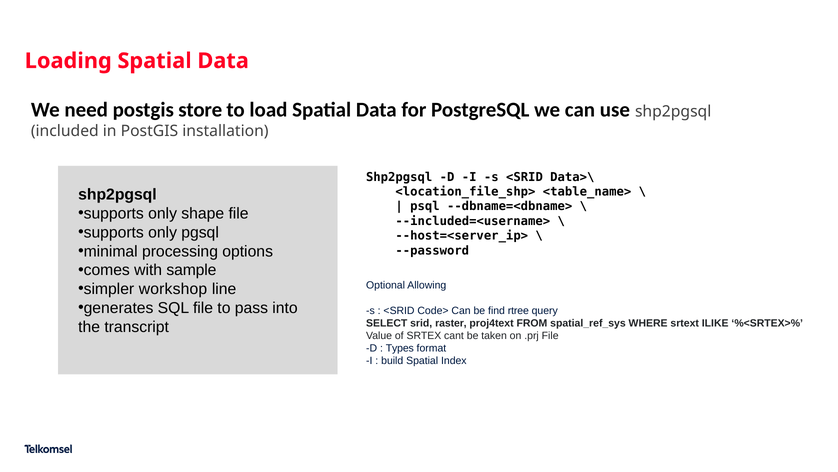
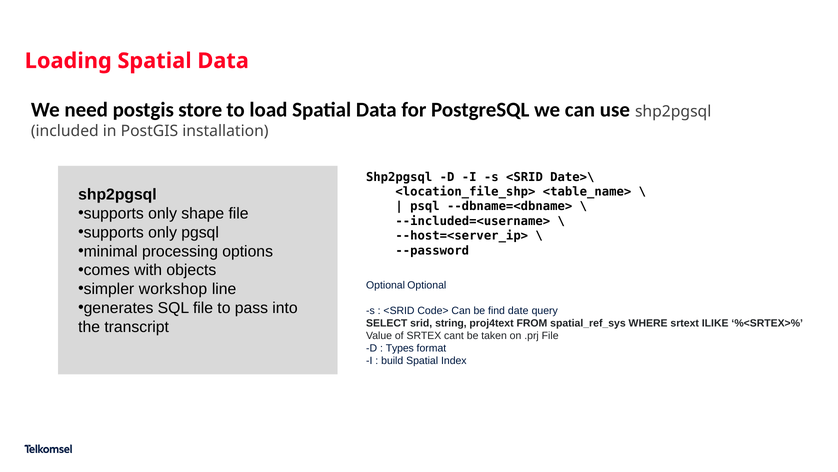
Data>\: Data>\ -> Date>\ (572, 177)
sample: sample -> objects (191, 270)
Optional Allowing: Allowing -> Optional (427, 285)
rtree: rtree -> date (518, 310)
raster: raster -> string (451, 323)
